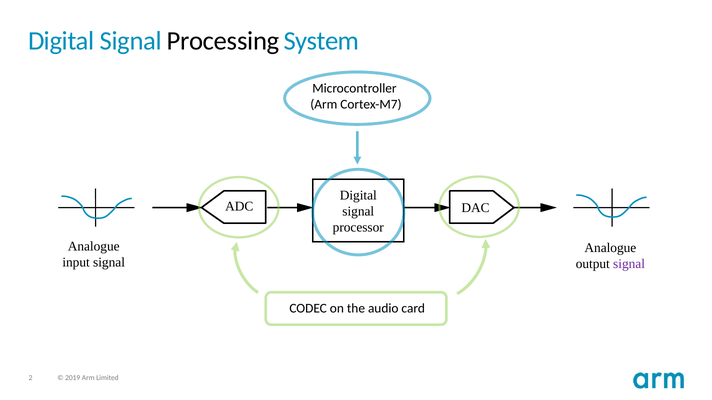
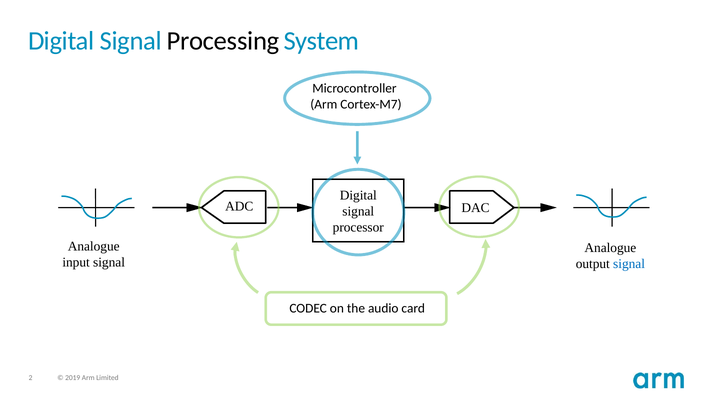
signal colour: purple -> blue (629, 264)
